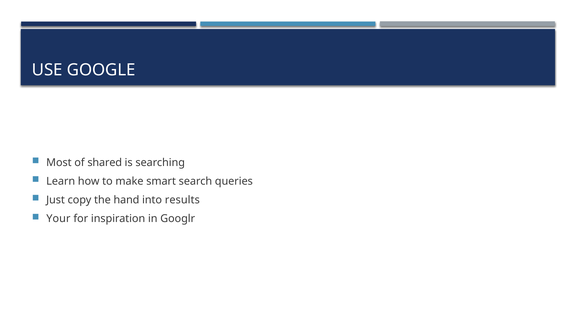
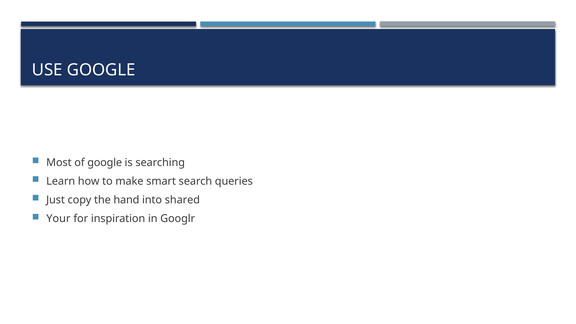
of shared: shared -> google (105, 163)
results: results -> shared (182, 200)
